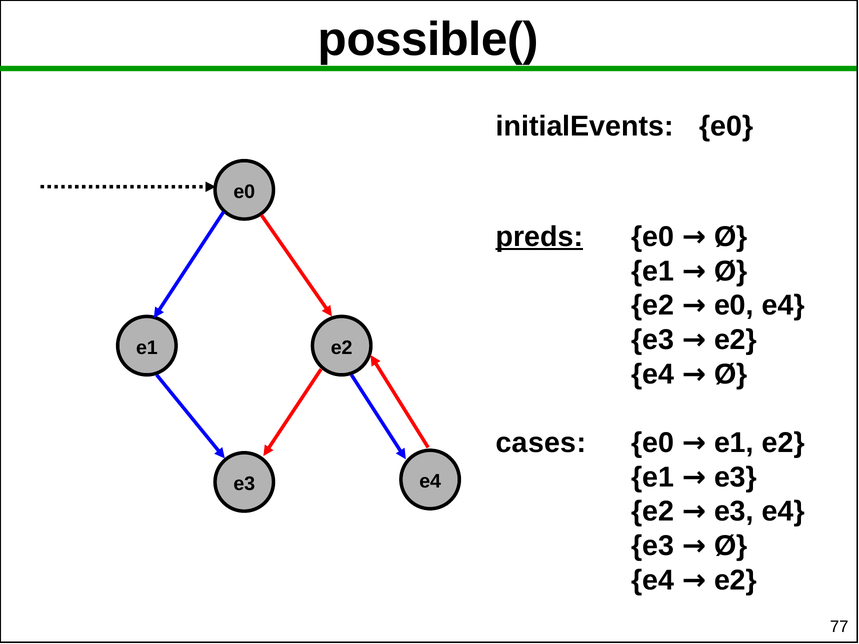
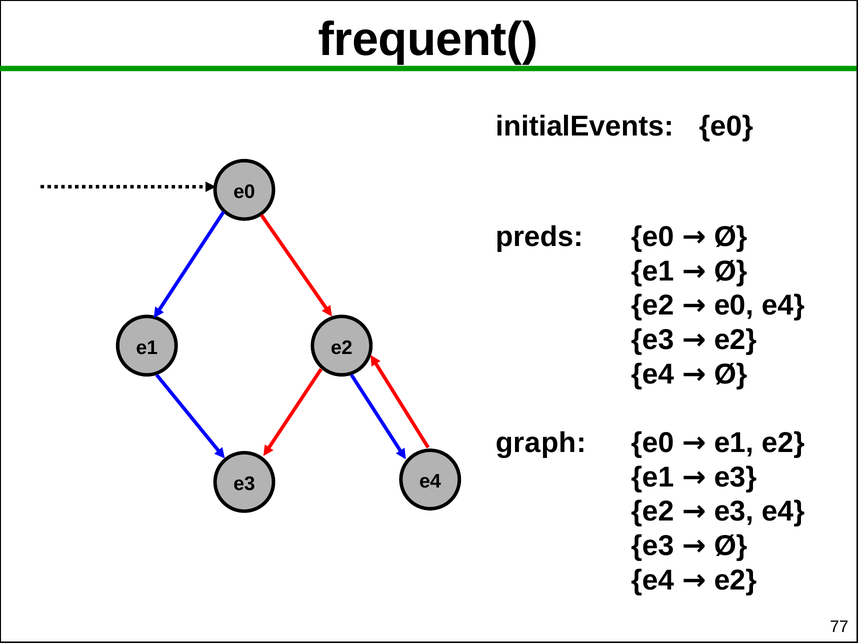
possible(: possible( -> frequent( (428, 40)
preds underline: present -> none (539, 237)
cases: cases -> graph (541, 443)
